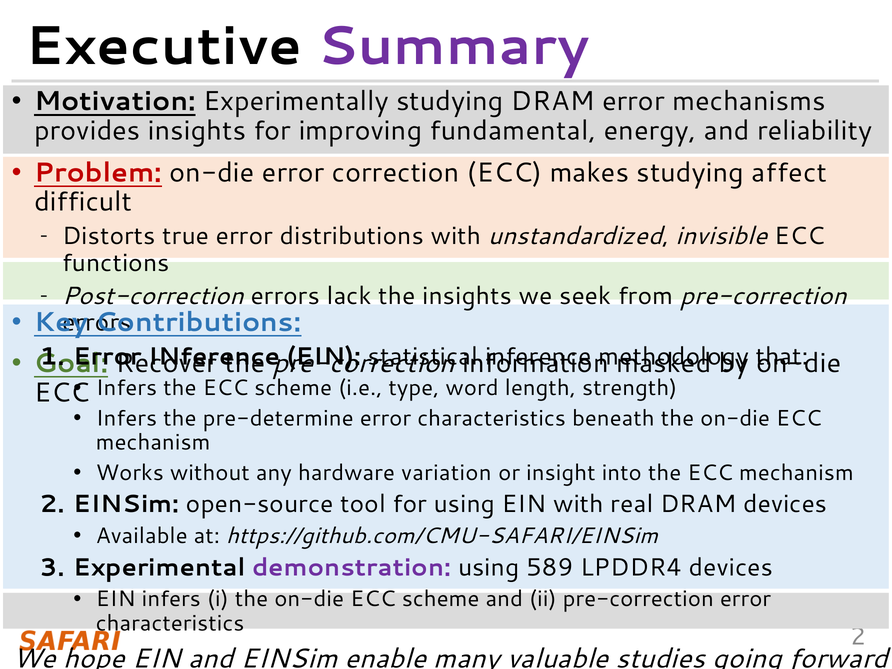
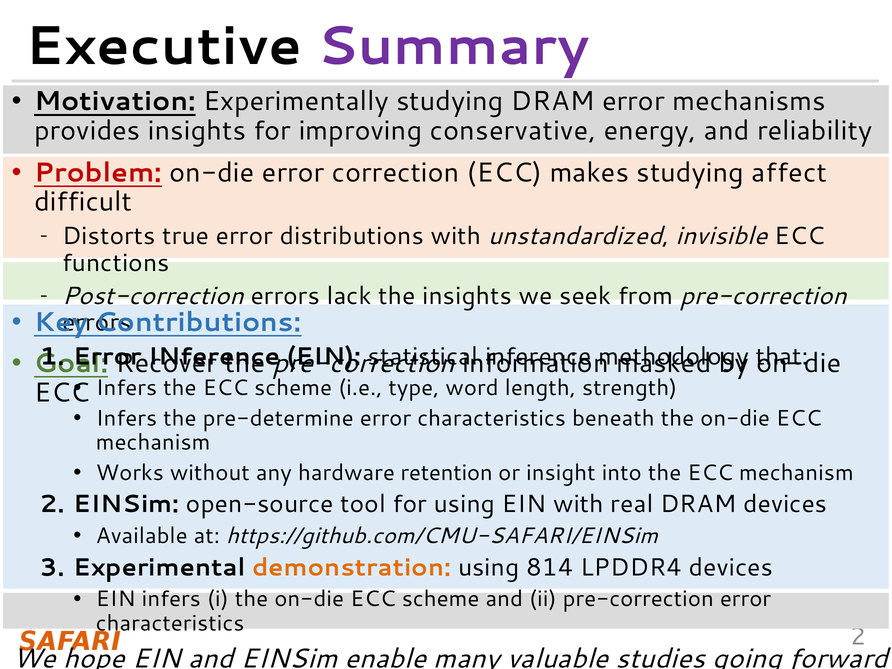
fundamental: fundamental -> conservative (513, 131)
variation: variation -> retention (447, 473)
demonstration colour: purple -> orange (352, 567)
589: 589 -> 814 (550, 567)
